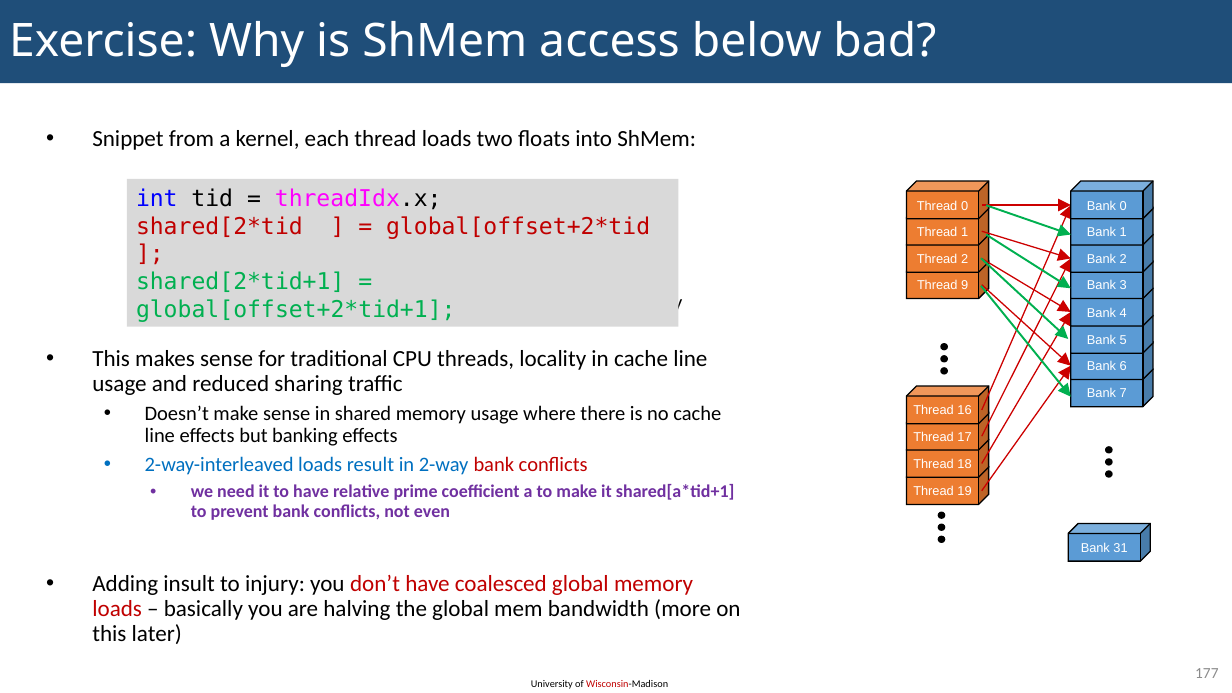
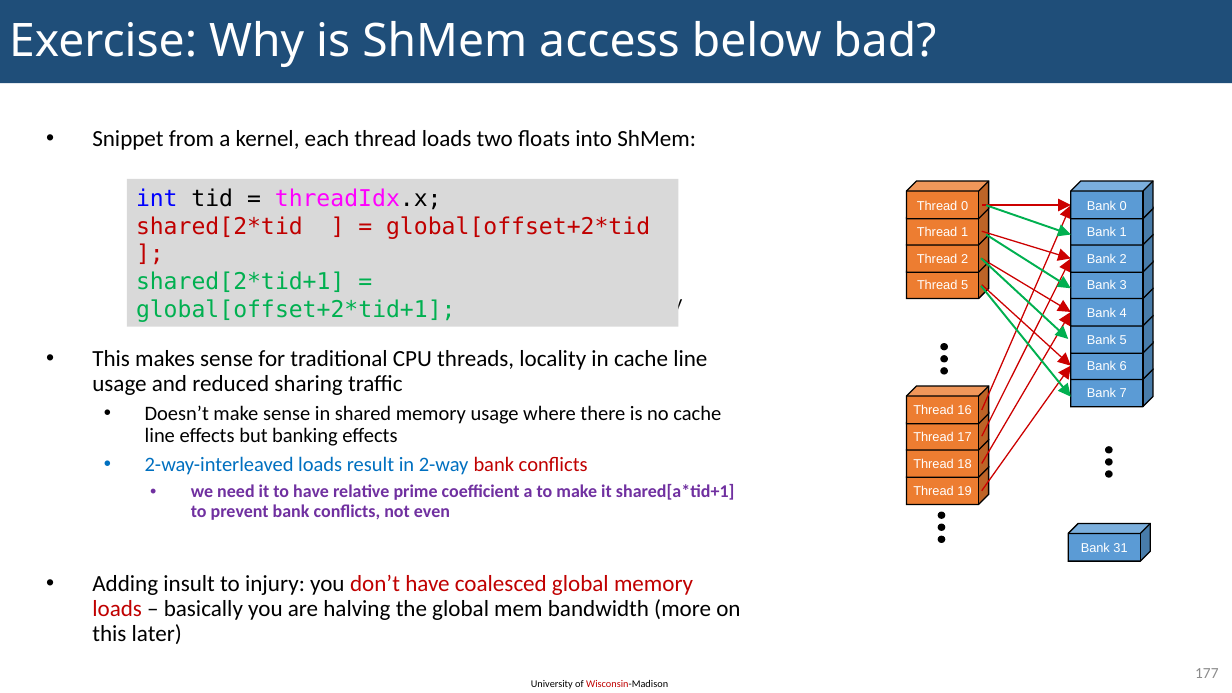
Thread 9: 9 -> 5 (965, 286)
